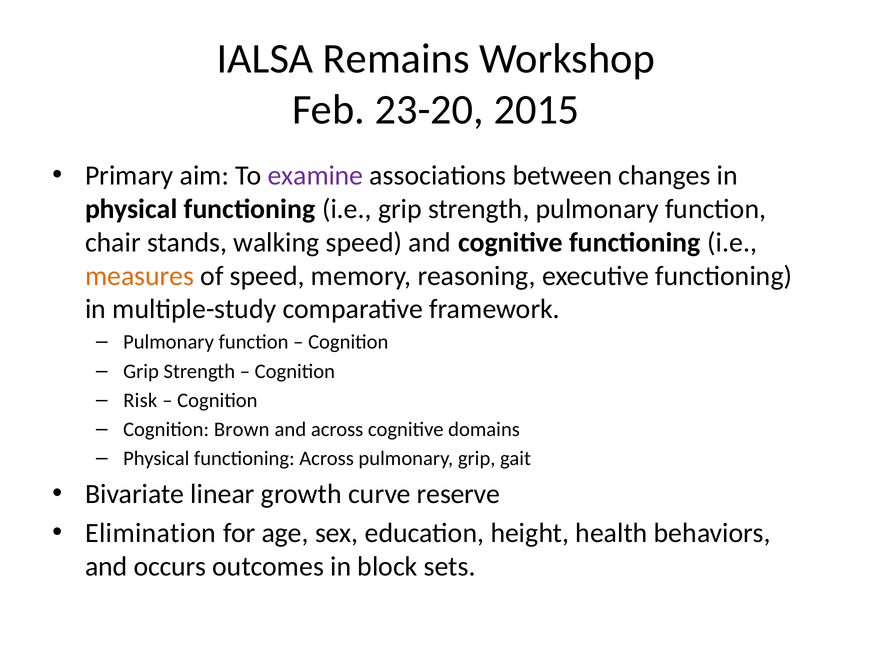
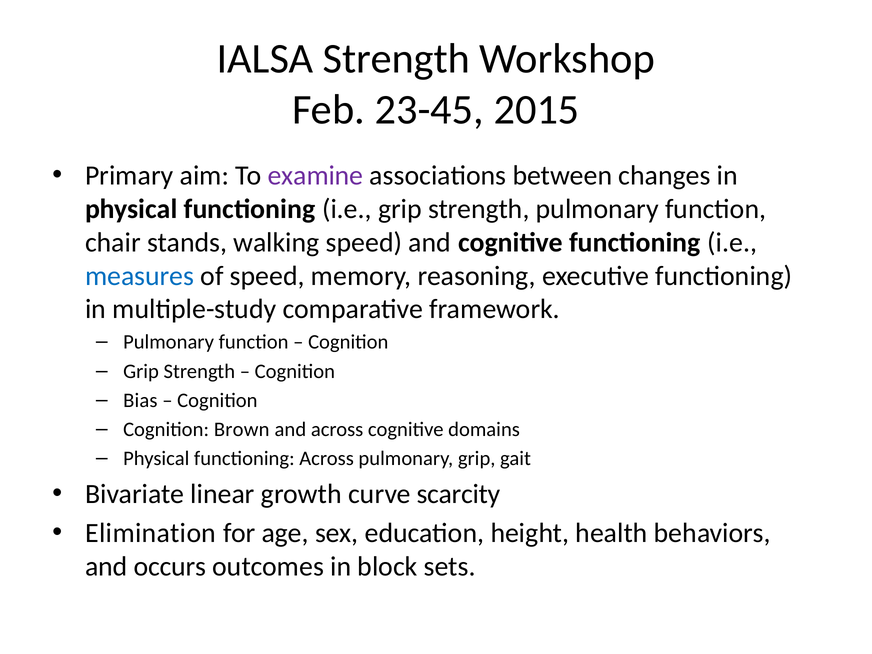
IALSA Remains: Remains -> Strength (396, 59)
23-20: 23-20 -> 23-45 (429, 110)
measures colour: orange -> blue (140, 276)
Risk: Risk -> Bias (140, 400)
reserve: reserve -> scarcity (458, 494)
